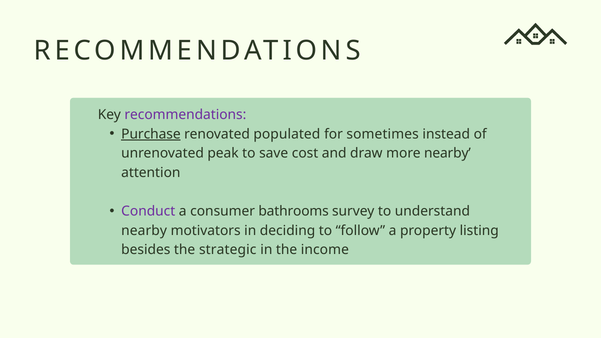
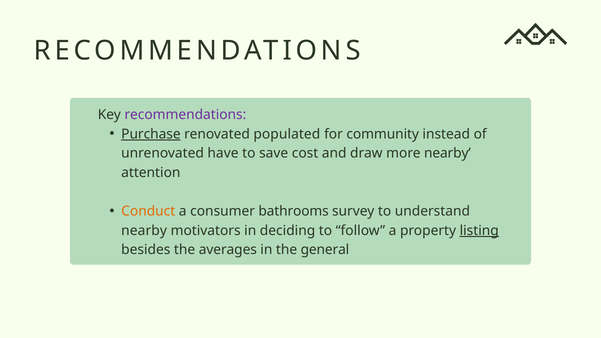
sometimes: sometimes -> community (383, 134)
peak: peak -> have (223, 153)
Conduct colour: purple -> orange (148, 211)
listing underline: none -> present (479, 231)
strategic: strategic -> averages (228, 250)
income: income -> general (325, 250)
